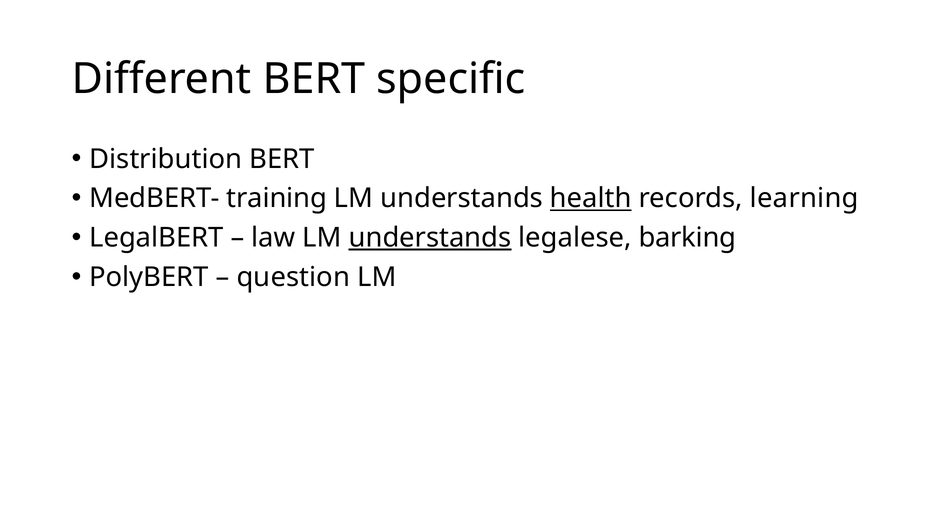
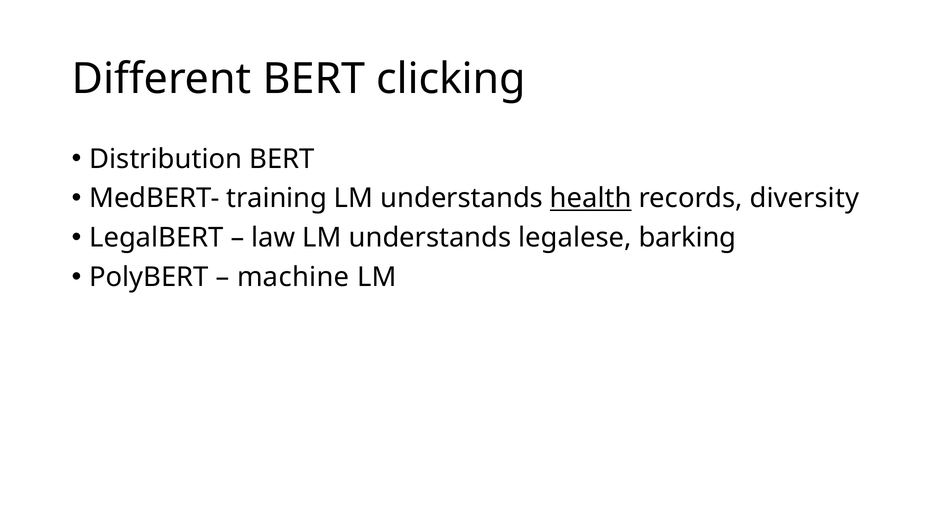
specific: specific -> clicking (451, 79)
learning: learning -> diversity (804, 198)
understands underline: present -> none (430, 238)
question: question -> machine (293, 277)
